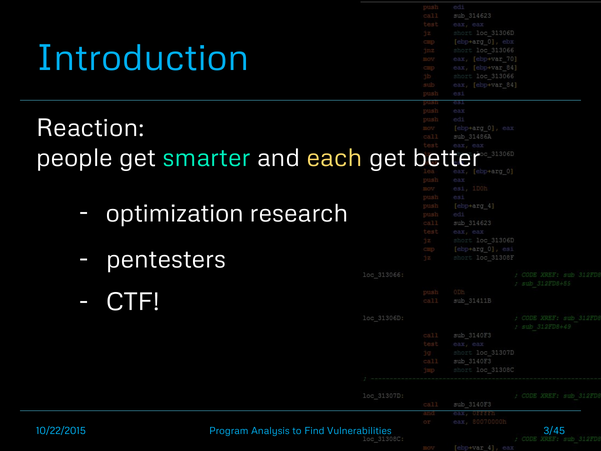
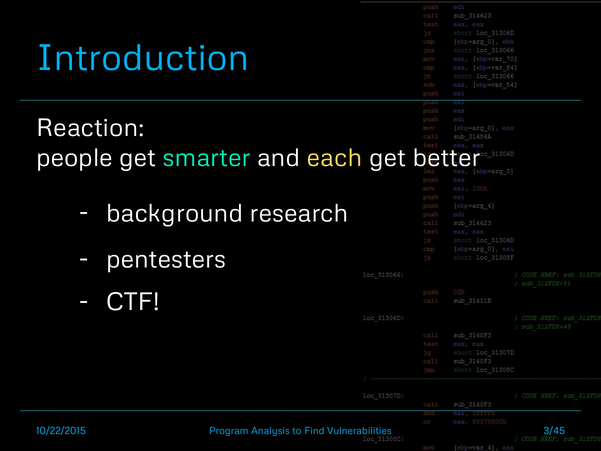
optimization: optimization -> background (175, 213)
